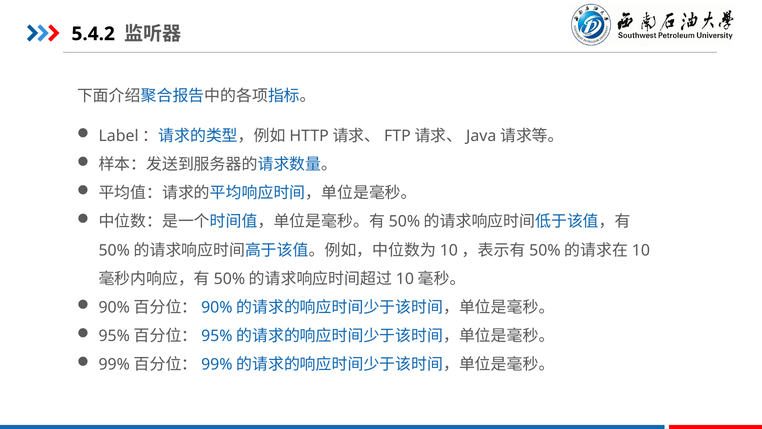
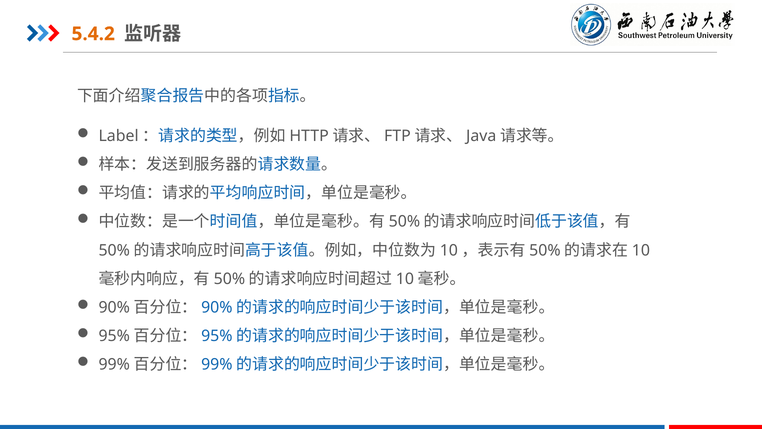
5.4.2 colour: black -> orange (93, 34)
